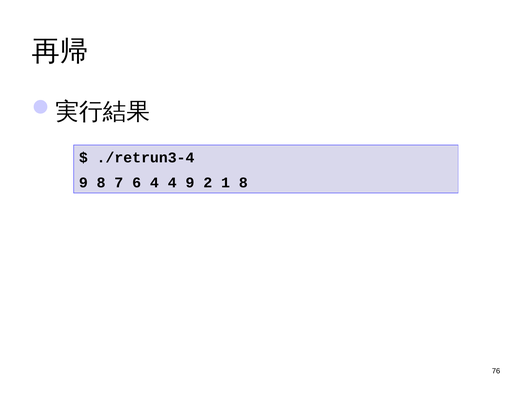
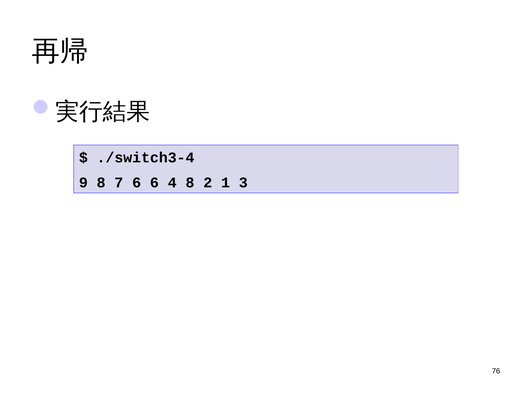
./retrun3-4: ./retrun3-4 -> ./switch3-4 (146, 158)
6 4: 4 -> 6 (154, 183)
4 9: 9 -> 8 (190, 183)
1 8: 8 -> 3 (243, 183)
